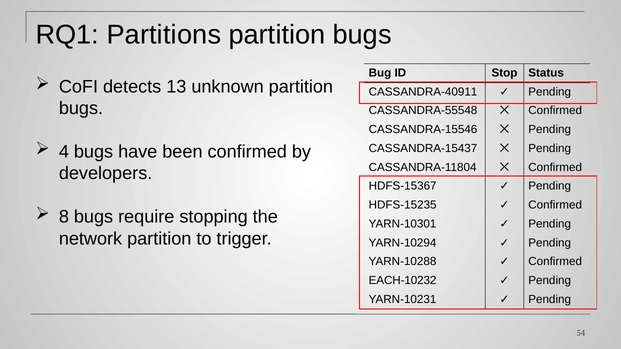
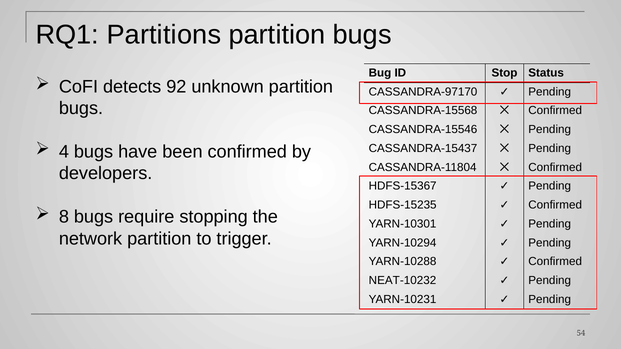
13: 13 -> 92 (176, 87)
CASSANDRA-40911: CASSANDRA-40911 -> CASSANDRA-97170 (423, 92)
CASSANDRA-55548: CASSANDRA-55548 -> CASSANDRA-15568 (423, 111)
EACH-10232: EACH-10232 -> NEAT-10232 (403, 281)
